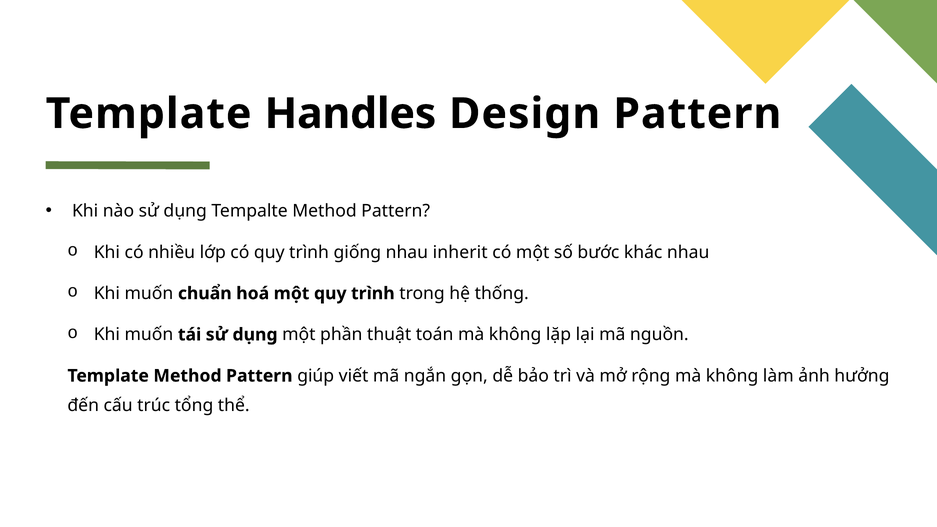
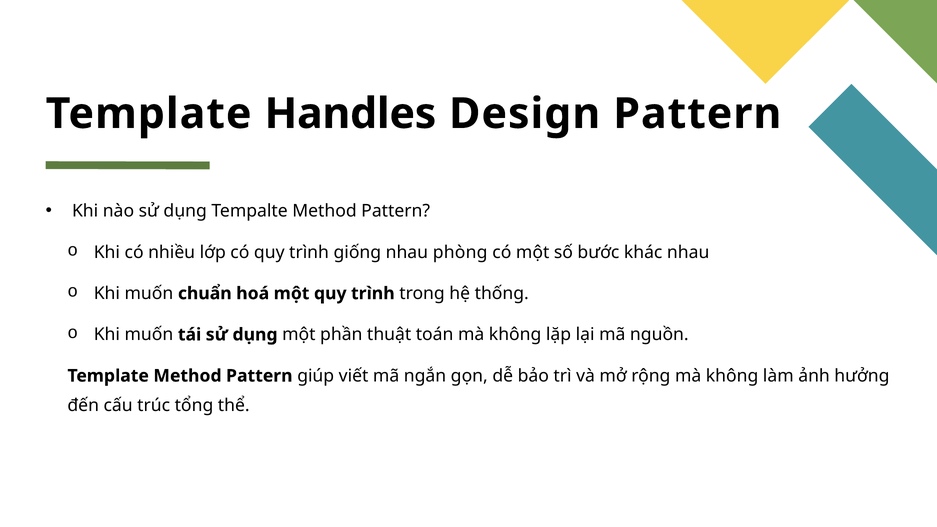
inherit: inherit -> phòng (460, 252)
